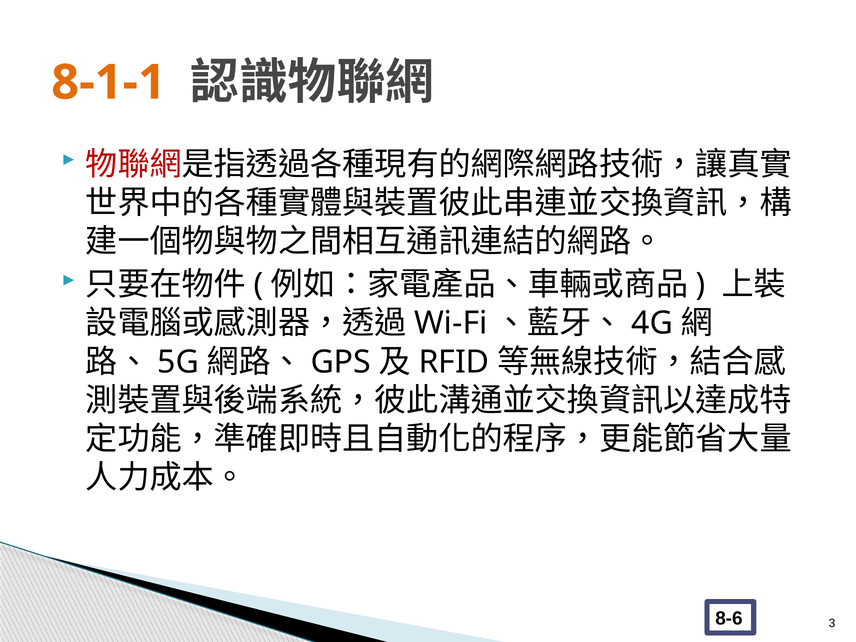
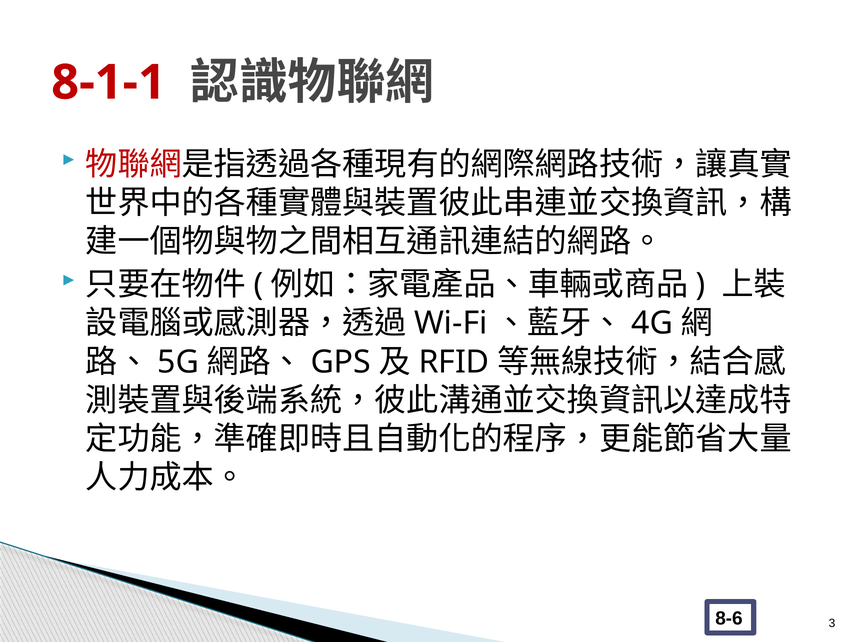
8-1-1 colour: orange -> red (109, 83)
